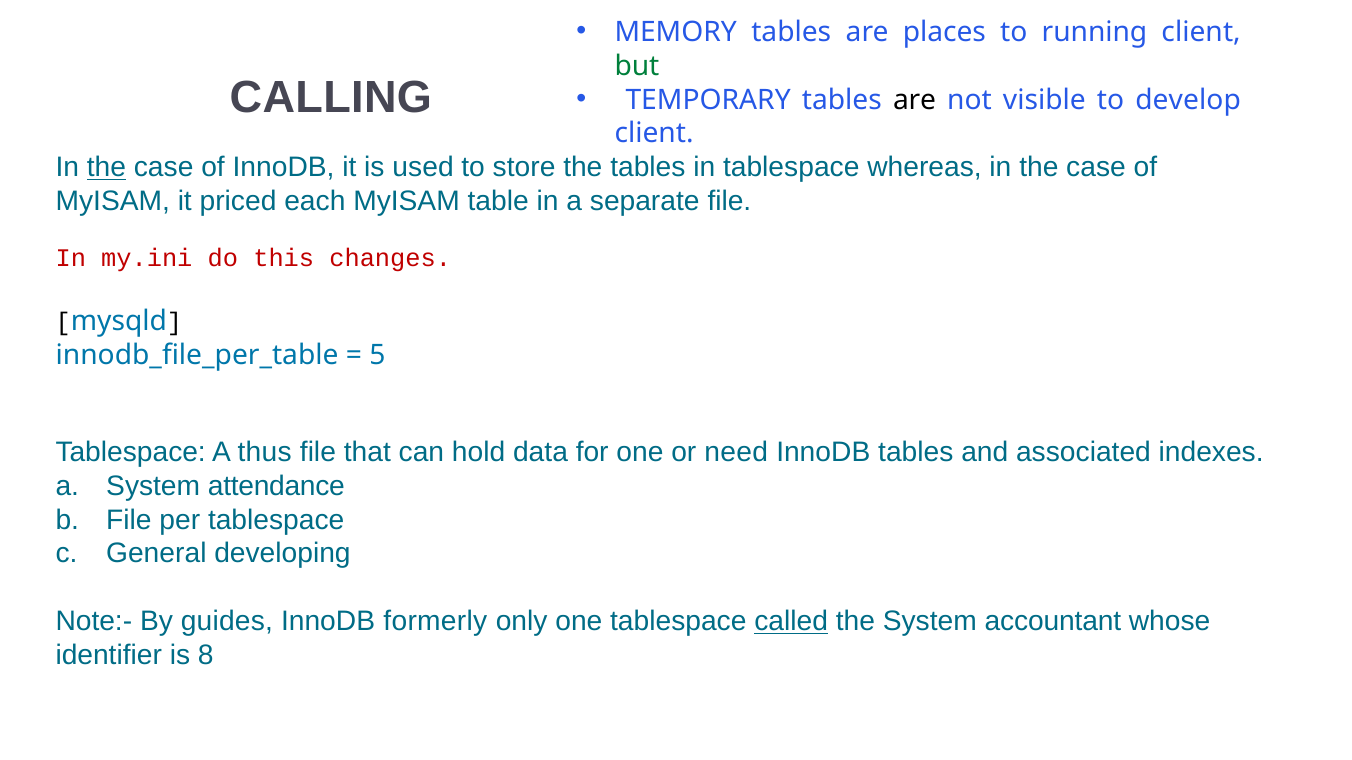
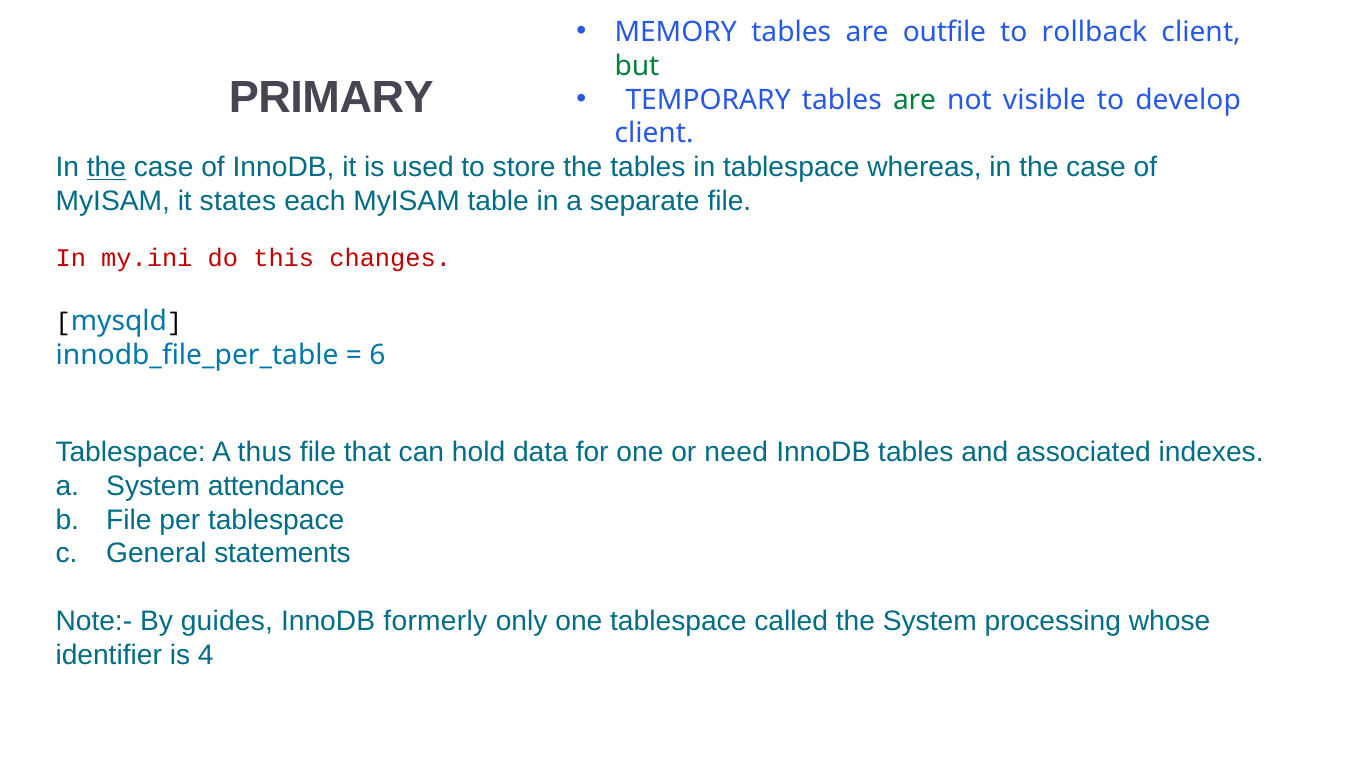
places: places -> outfile (944, 32)
running: running -> rollback (1094, 32)
CALLING: CALLING -> PRIMARY (331, 98)
are colour: black -> green (915, 100)
priced: priced -> states (238, 201)
5: 5 -> 6 (377, 355)
developing: developing -> statements (283, 554)
called underline: present -> none (791, 622)
accountant: accountant -> processing (1053, 622)
8: 8 -> 4 (206, 656)
